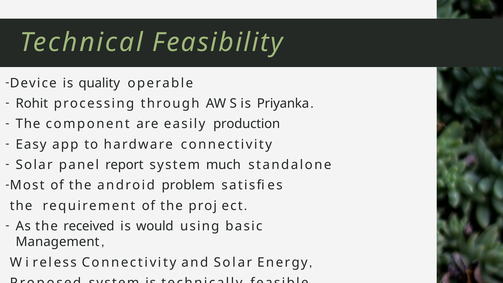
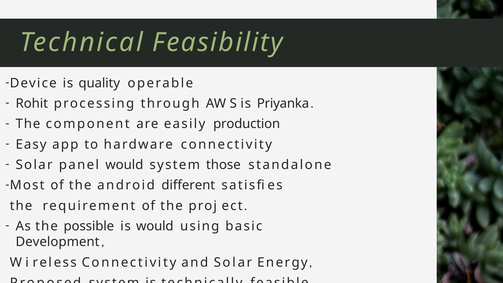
panel report: report -> would (124, 165)
much: much -> those (223, 165)
problem: problem -> different (188, 185)
received: received -> possible (89, 226)
Management: Management -> Development (58, 242)
